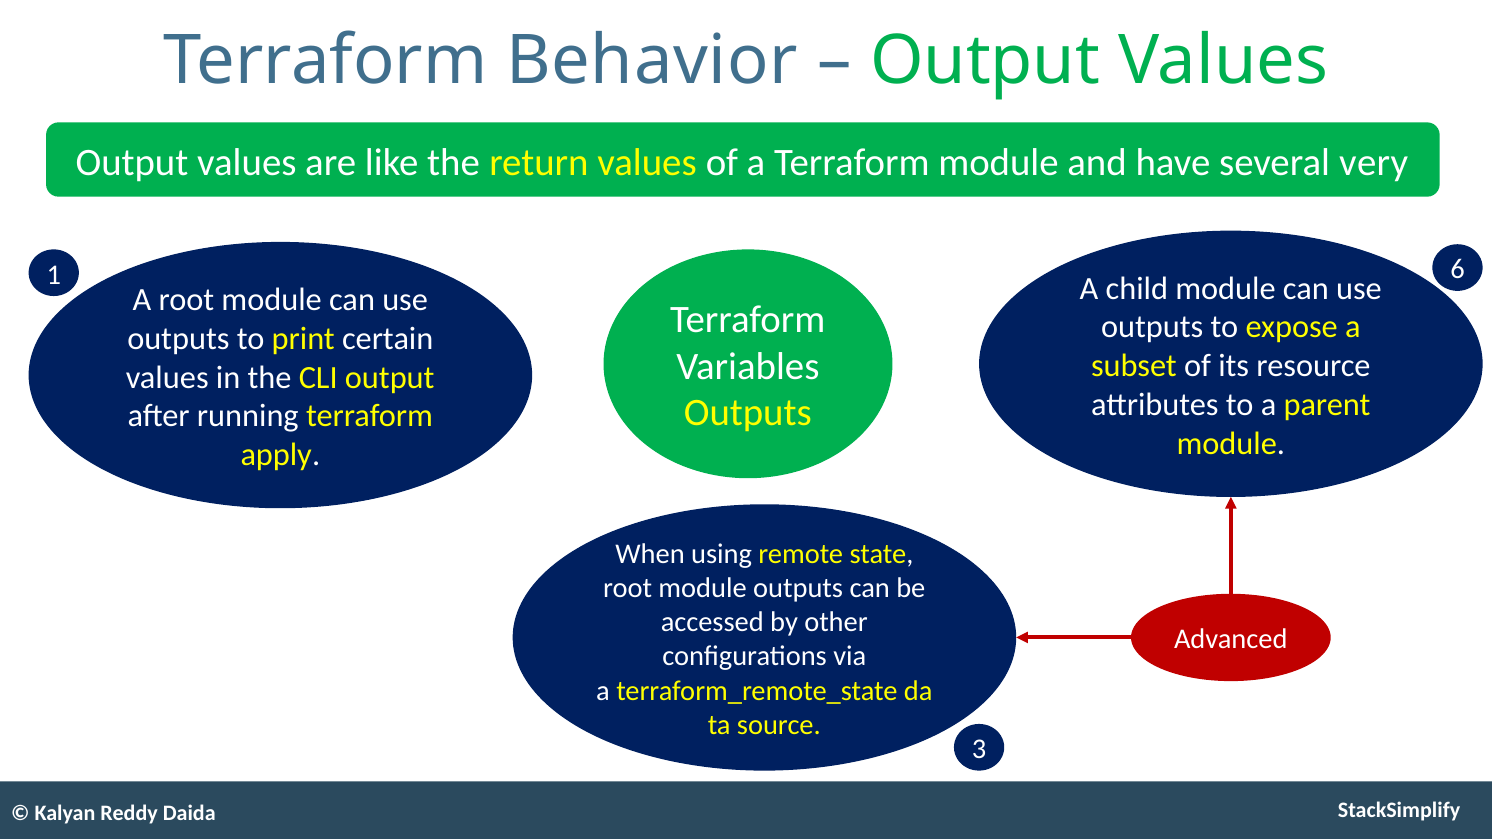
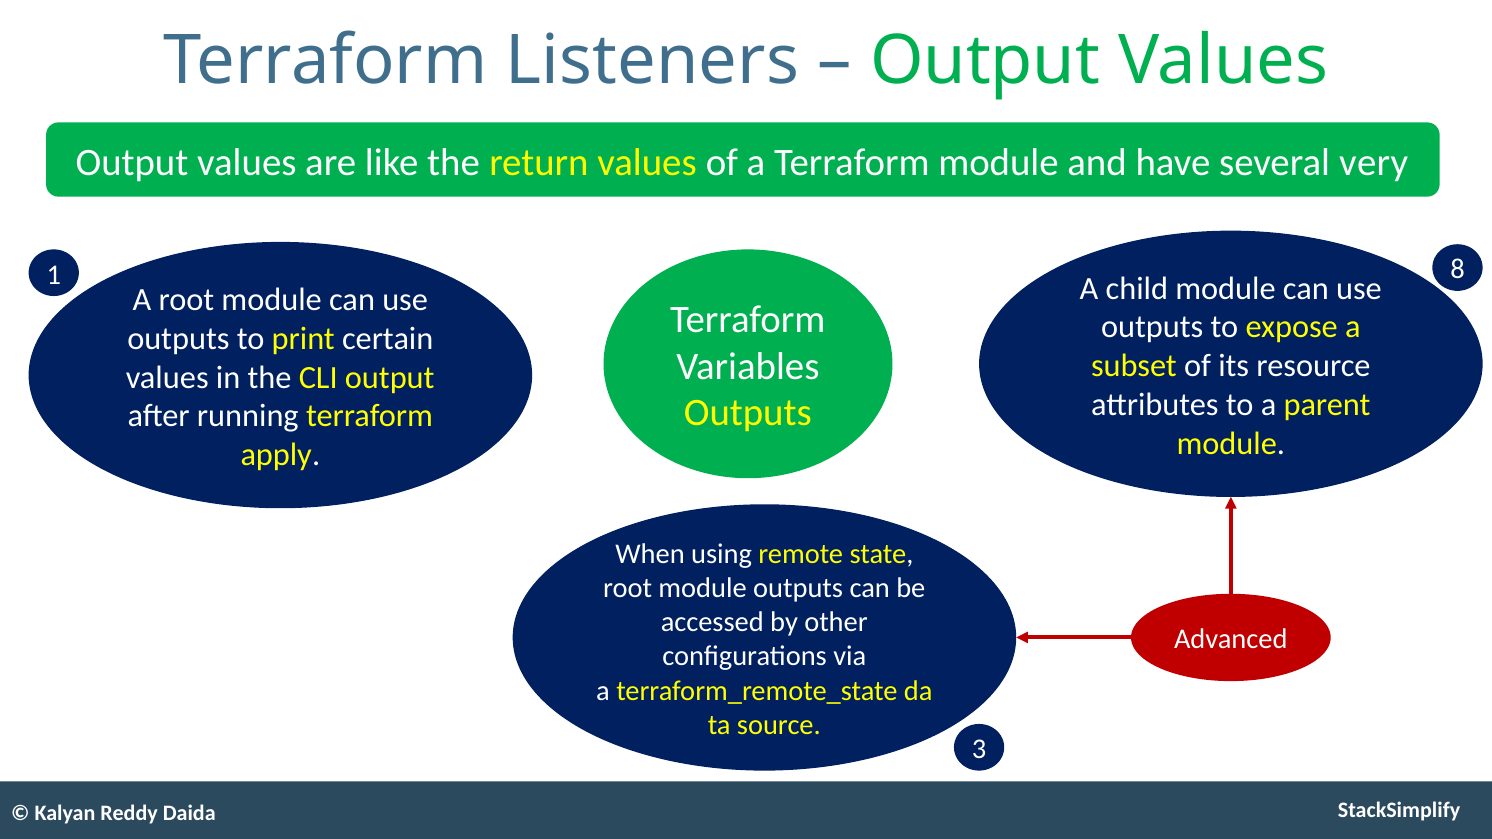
Behavior: Behavior -> Listeners (652, 61)
6: 6 -> 8 (1458, 270)
